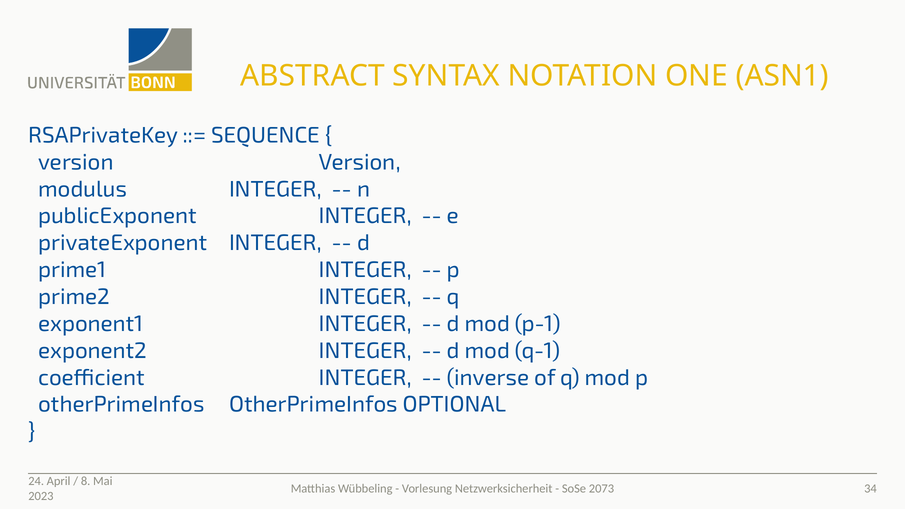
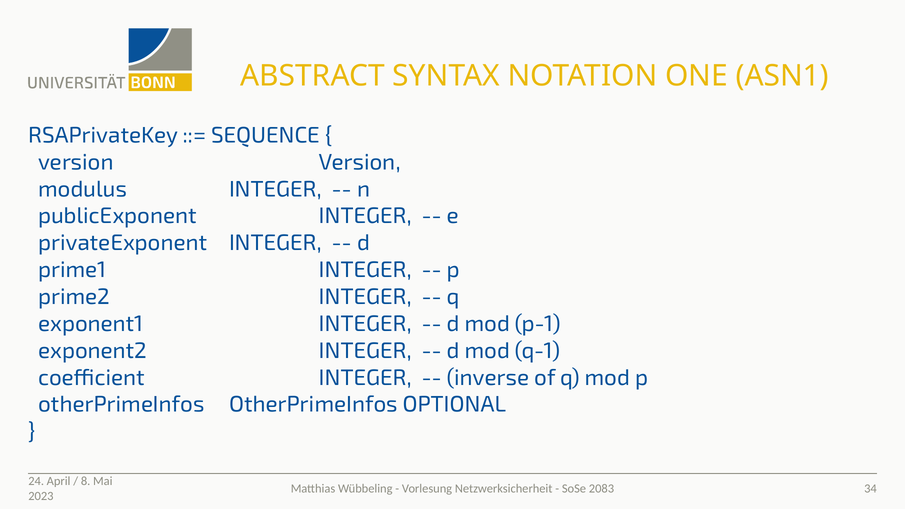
2073: 2073 -> 2083 (601, 489)
